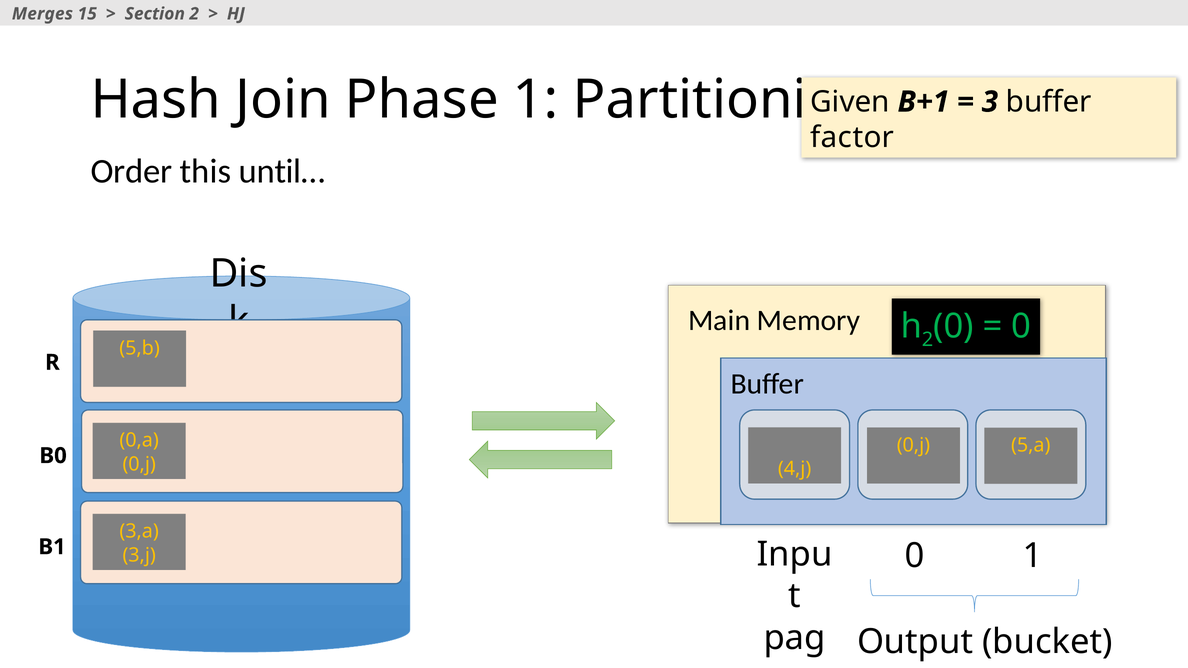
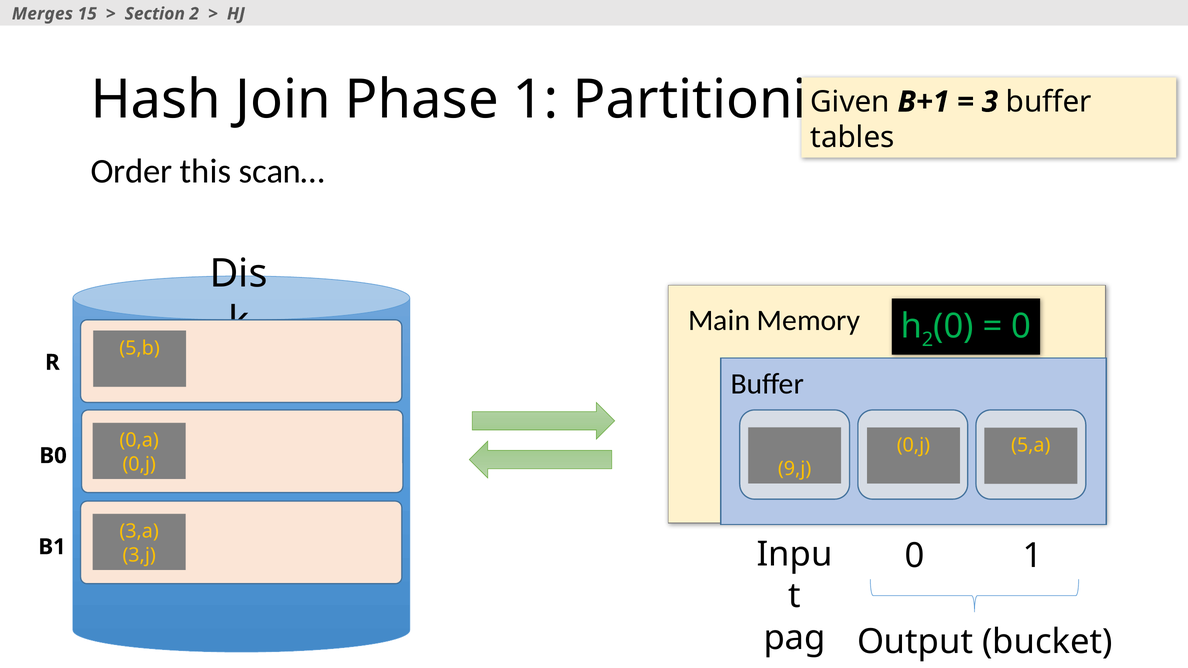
factor: factor -> tables (852, 138)
until…: until… -> scan… (282, 171)
4,j: 4,j -> 9,j (795, 469)
